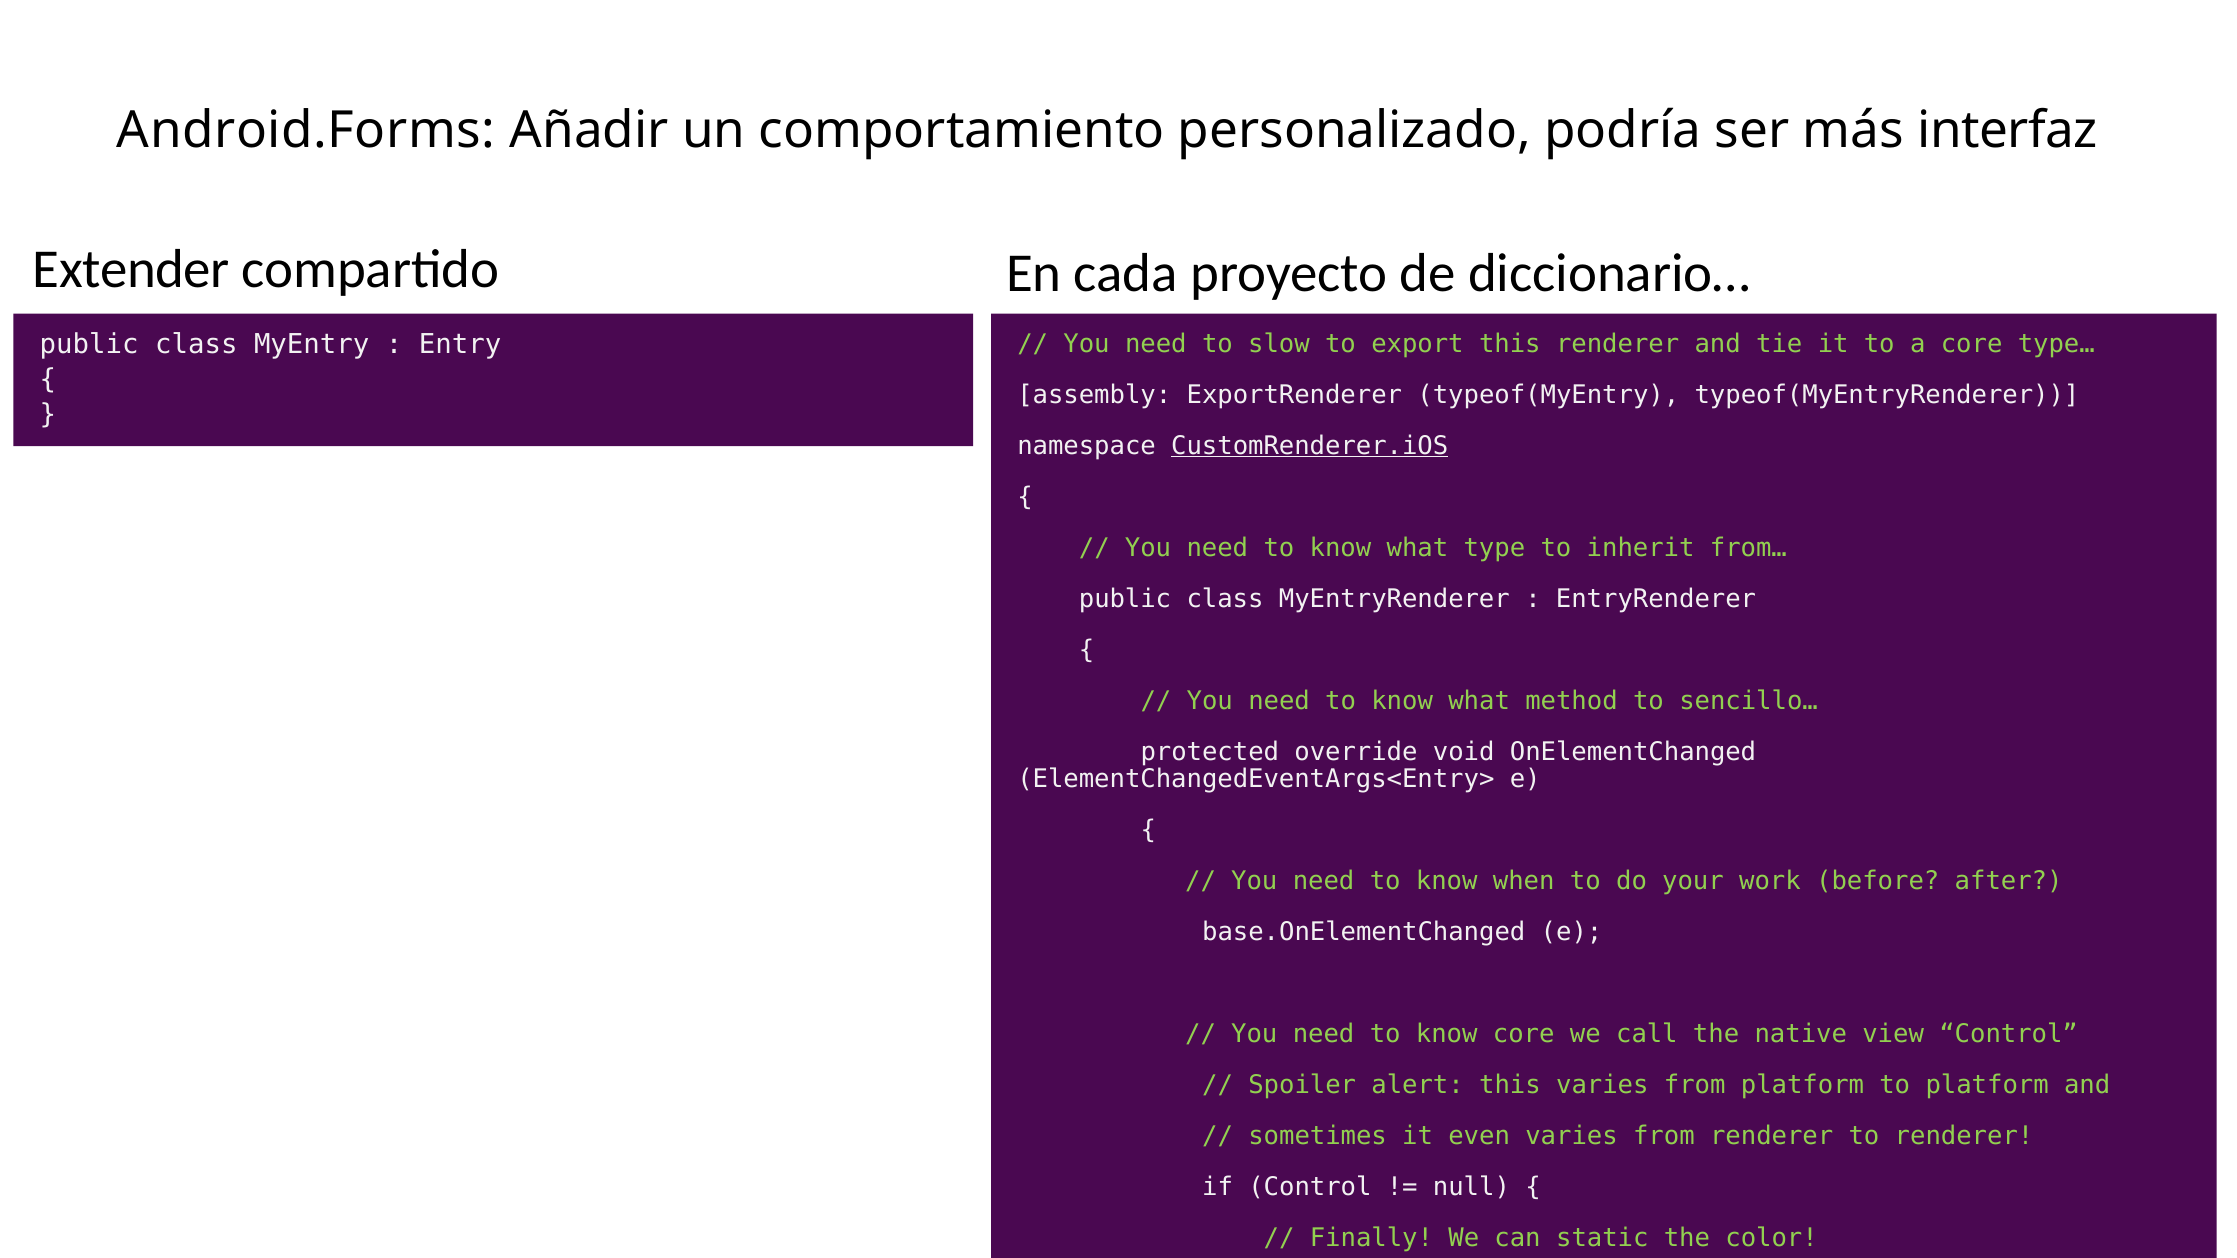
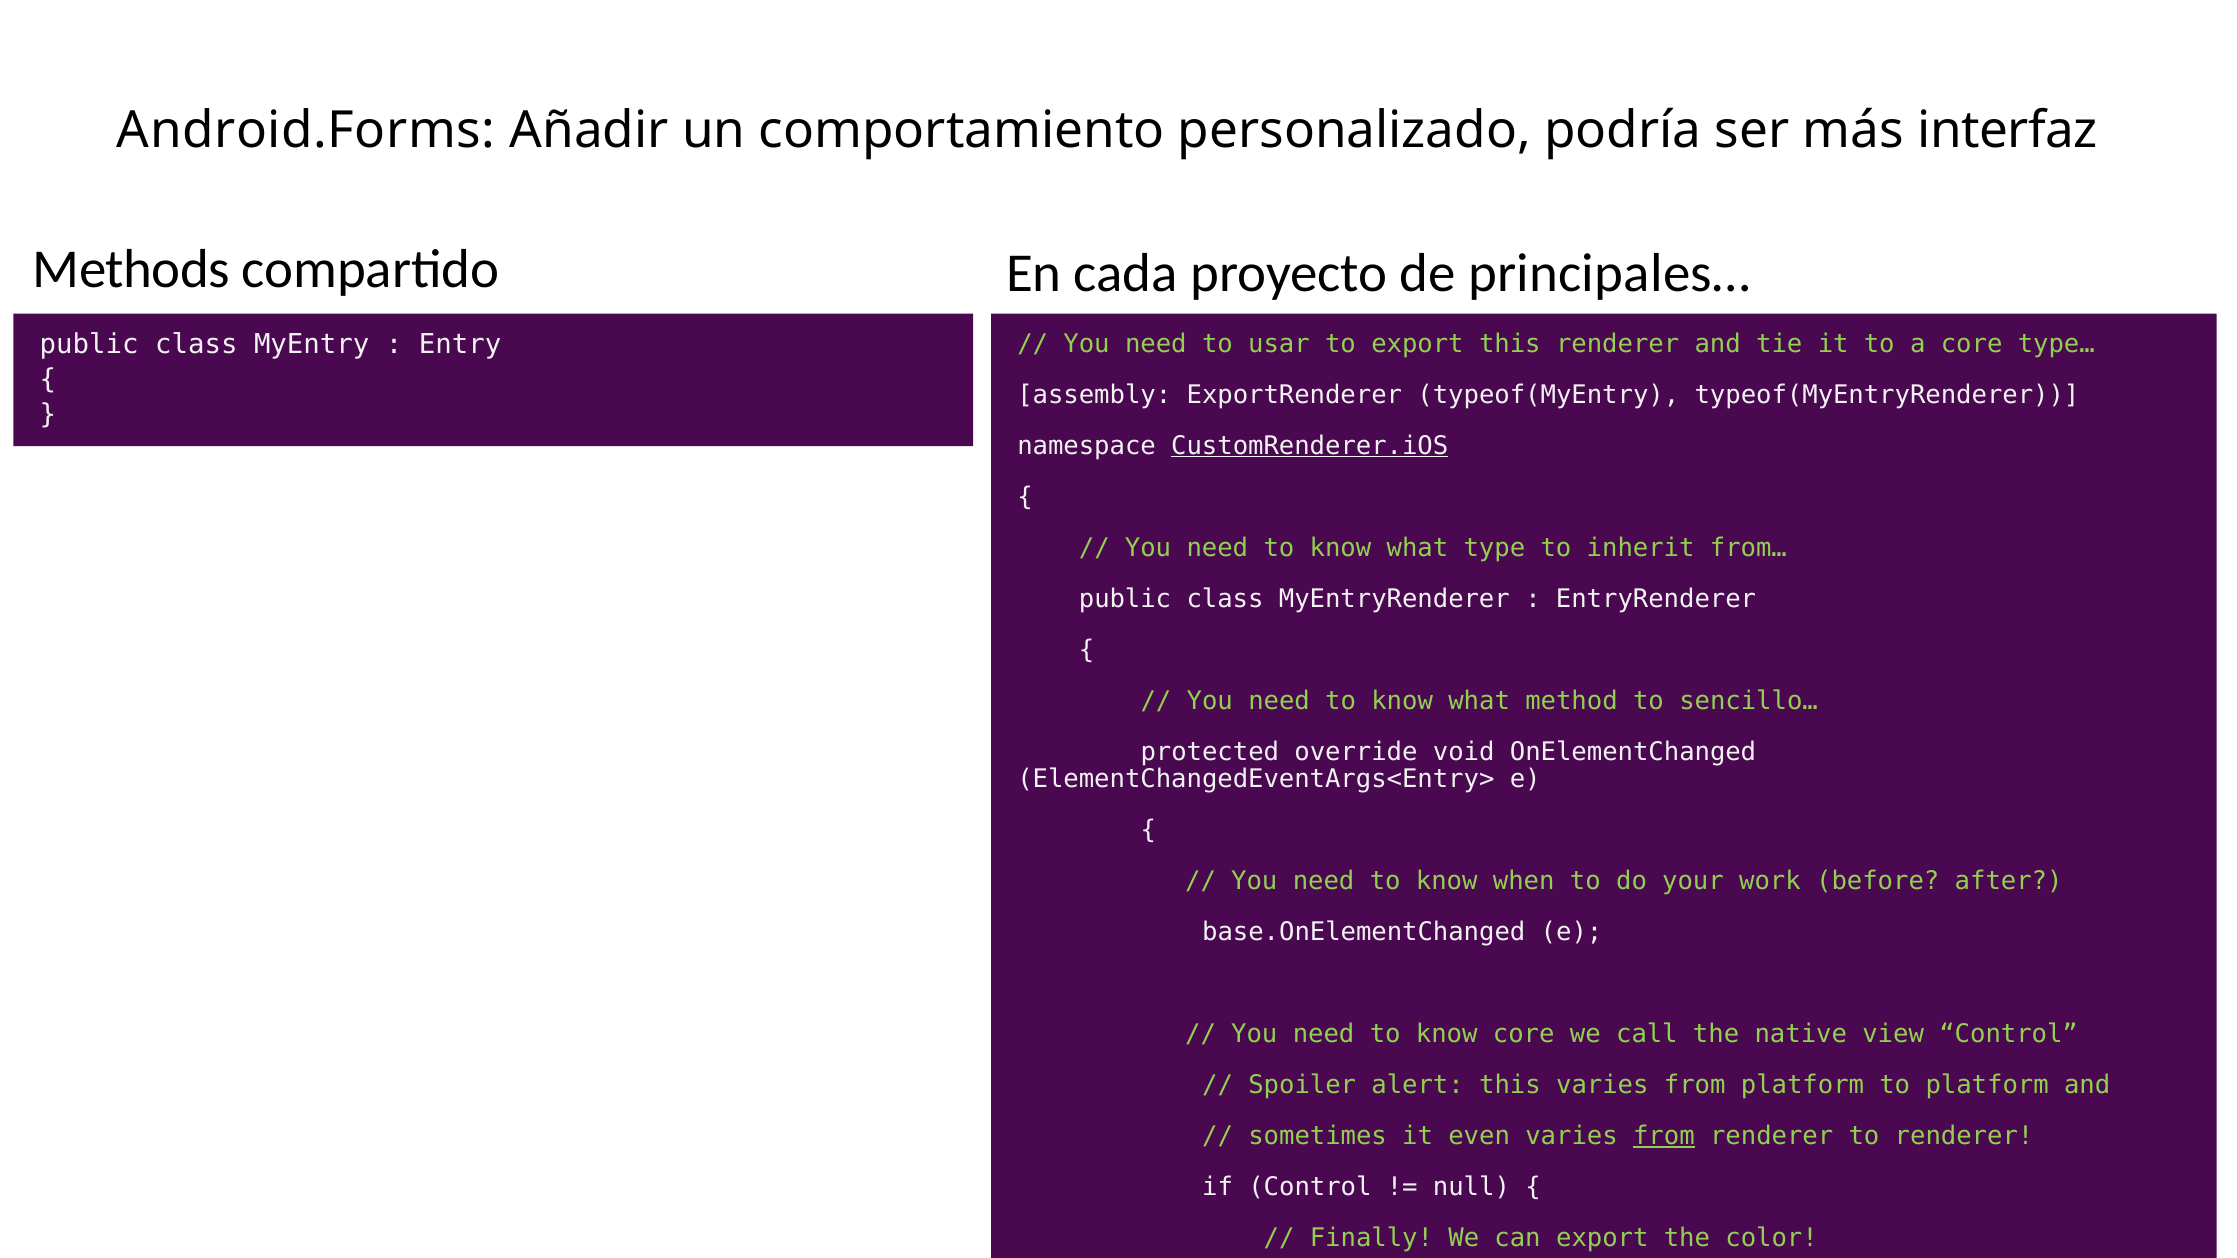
Extender: Extender -> Methods (131, 269)
diccionario…: diccionario… -> principales… (1609, 274)
slow: slow -> usar (1279, 344)
from underline: none -> present (1664, 1136)
can static: static -> export (1602, 1238)
